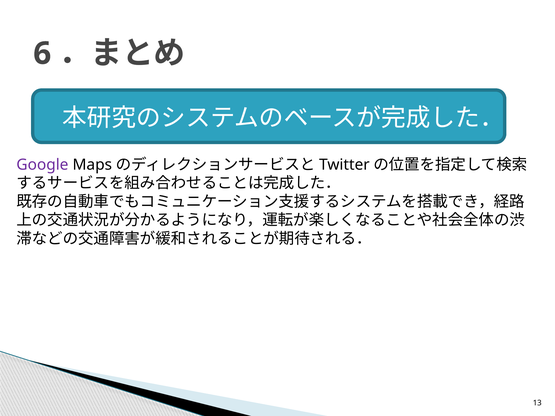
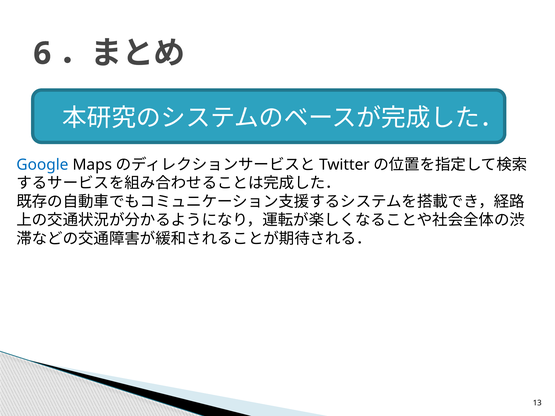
Google colour: purple -> blue (42, 165)
